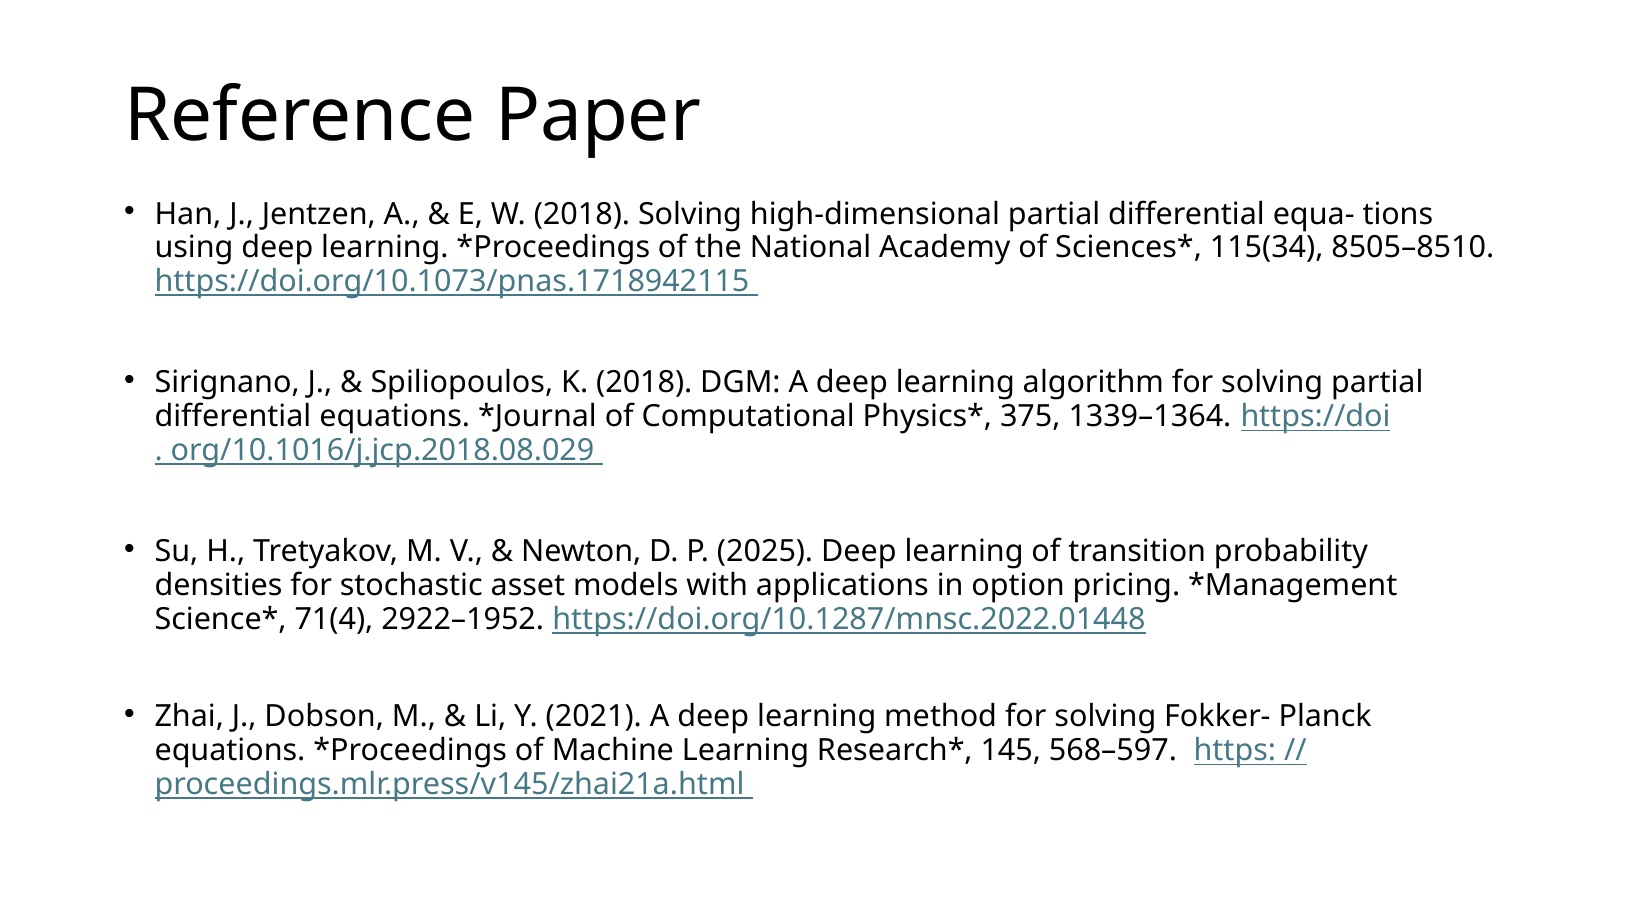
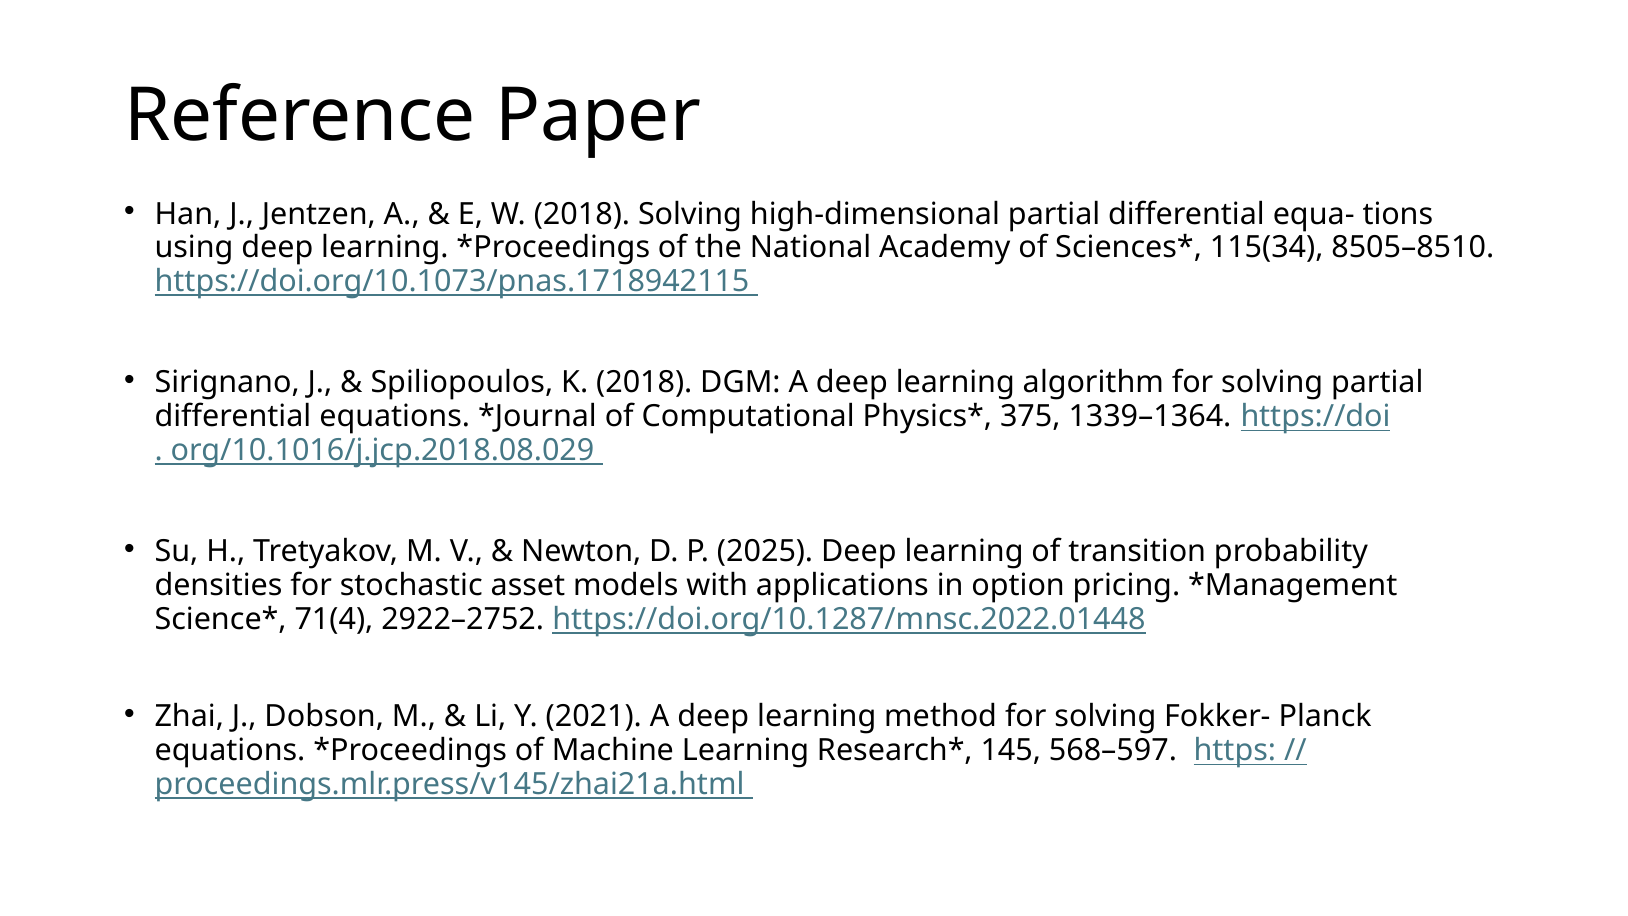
2922–1952: 2922–1952 -> 2922–2752 (463, 619)
